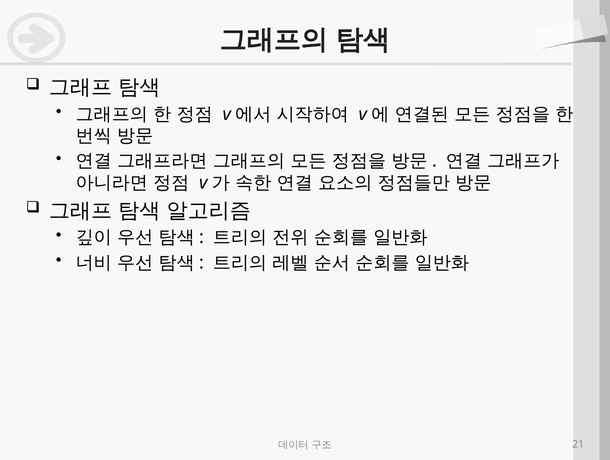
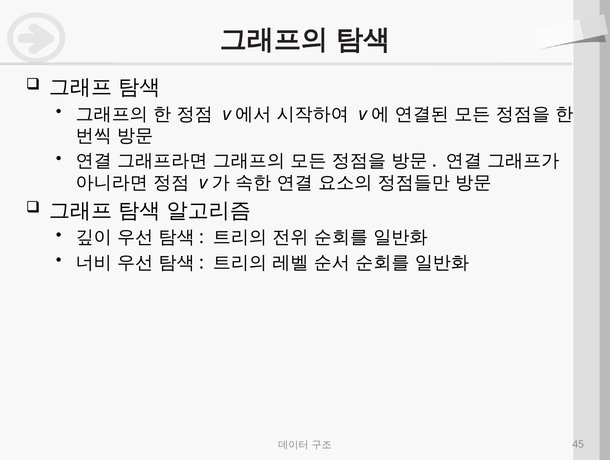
21: 21 -> 45 (578, 445)
